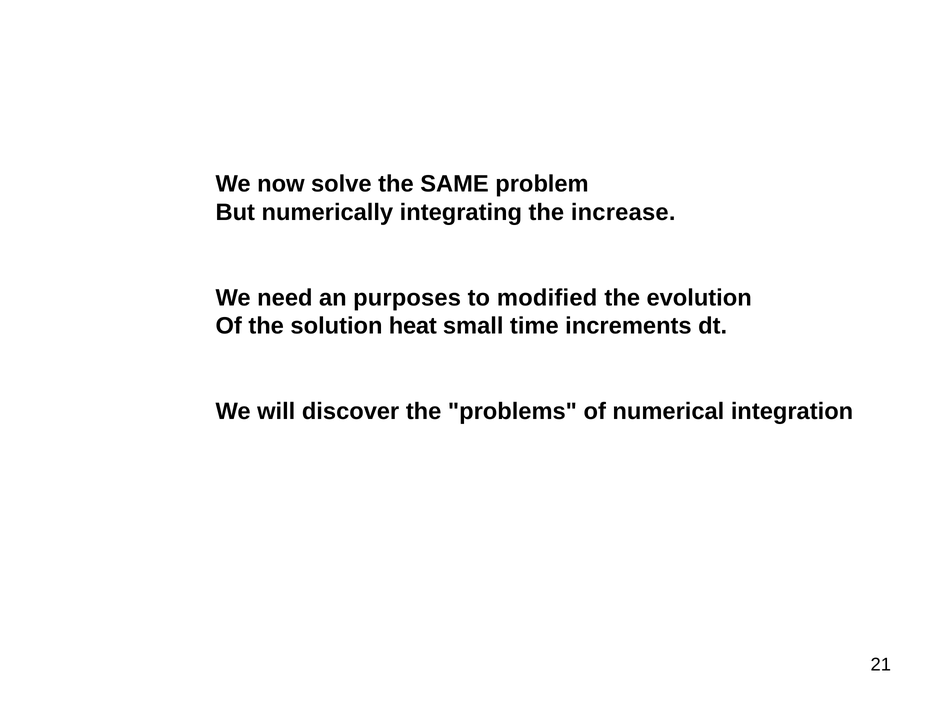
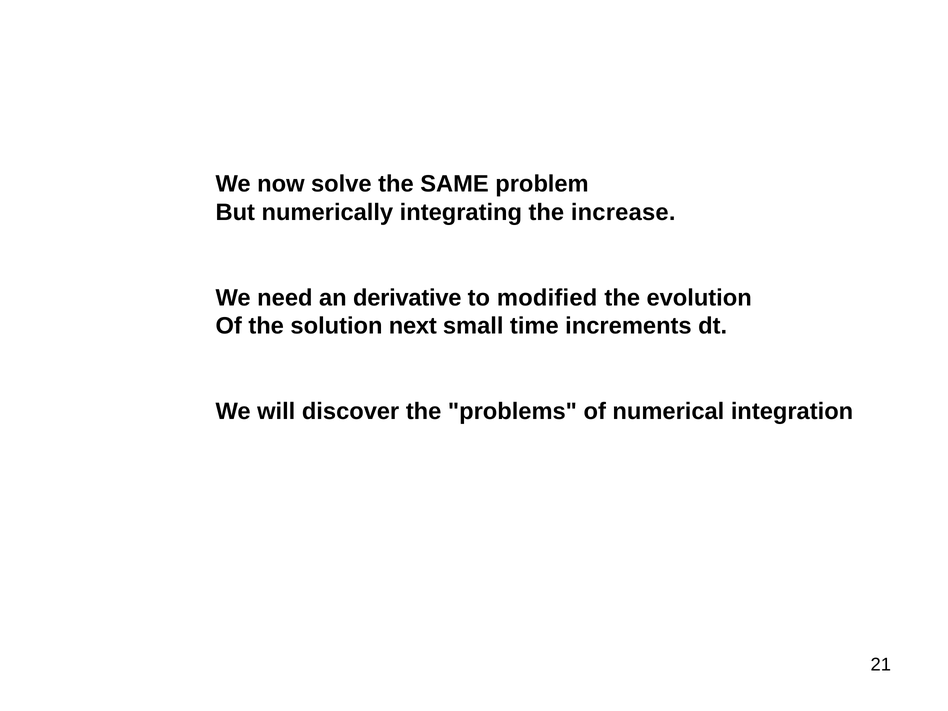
purposes: purposes -> derivative (407, 298)
heat: heat -> next (413, 326)
